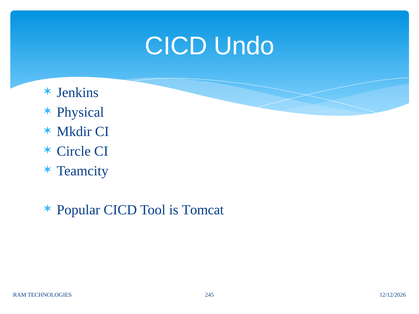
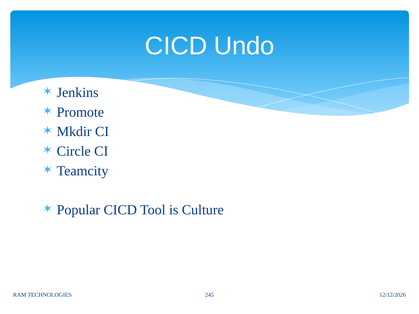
Physical: Physical -> Promote (80, 112)
Tomcat: Tomcat -> Culture (203, 210)
